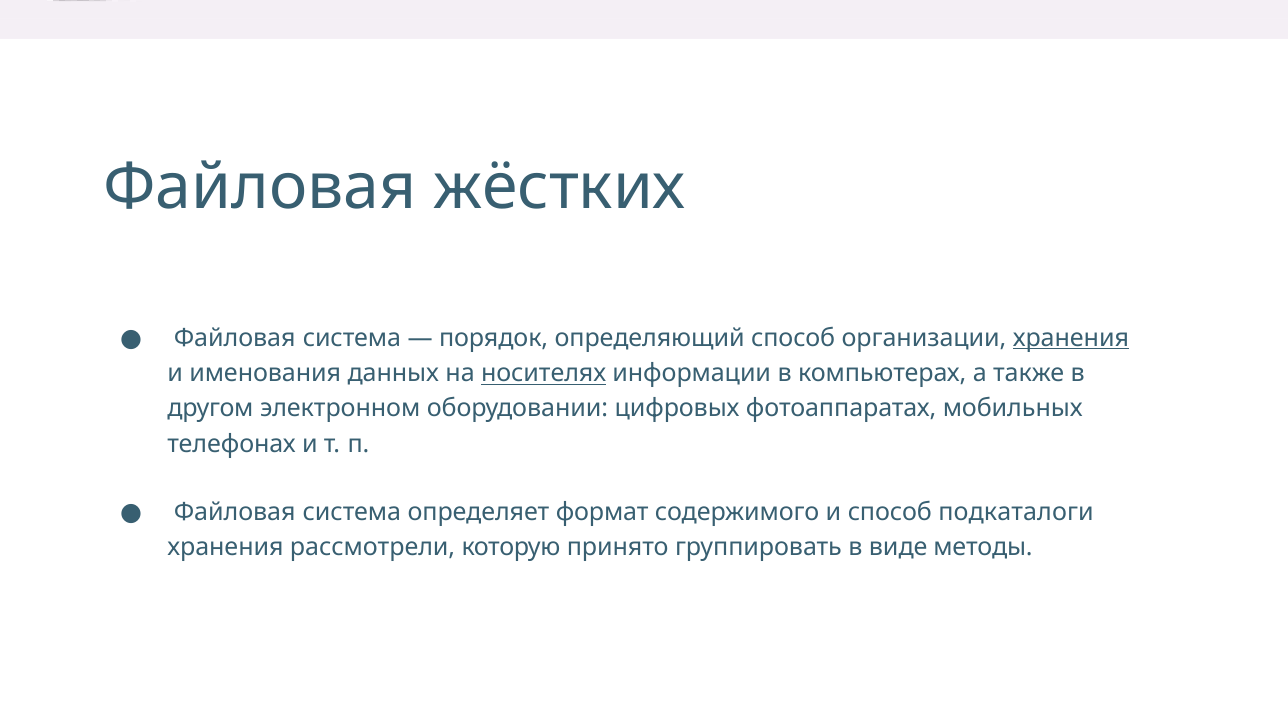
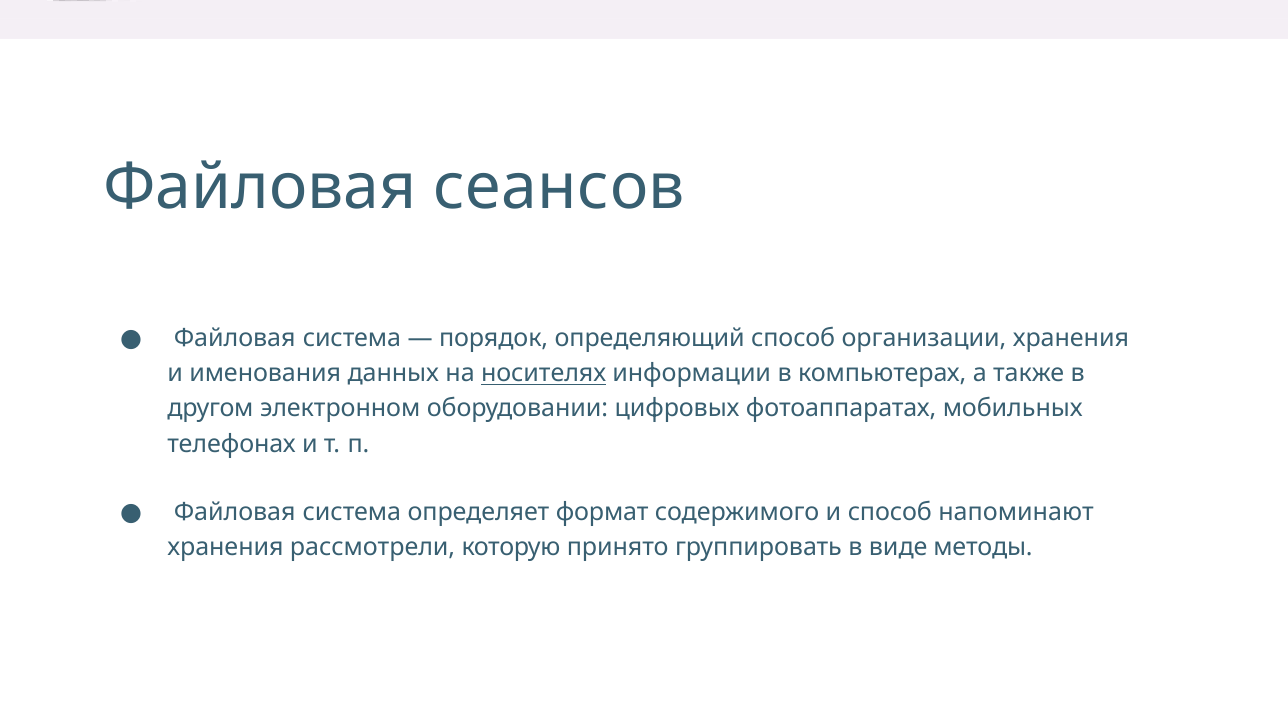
жёстких: жёстких -> сеансов (559, 188)
хранения underline: present -> none (1071, 338)
подкаталоги: подкаталоги -> напоминают (1016, 512)
